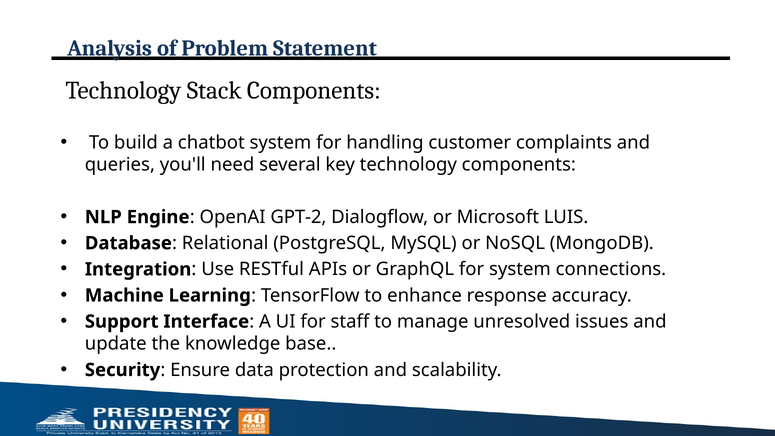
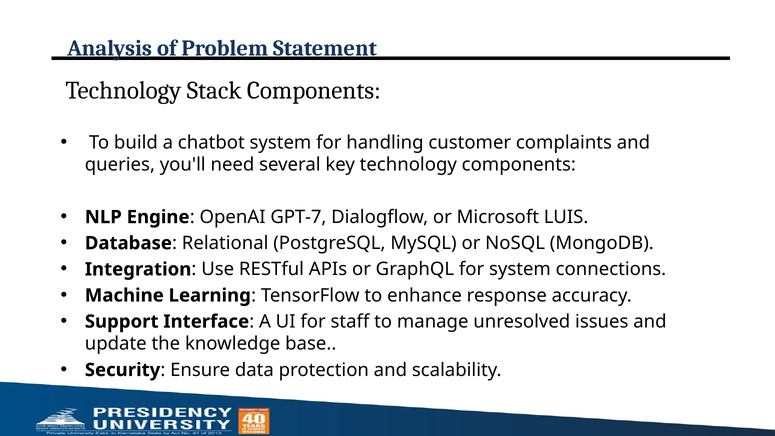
GPT-2: GPT-2 -> GPT-7 (298, 217)
